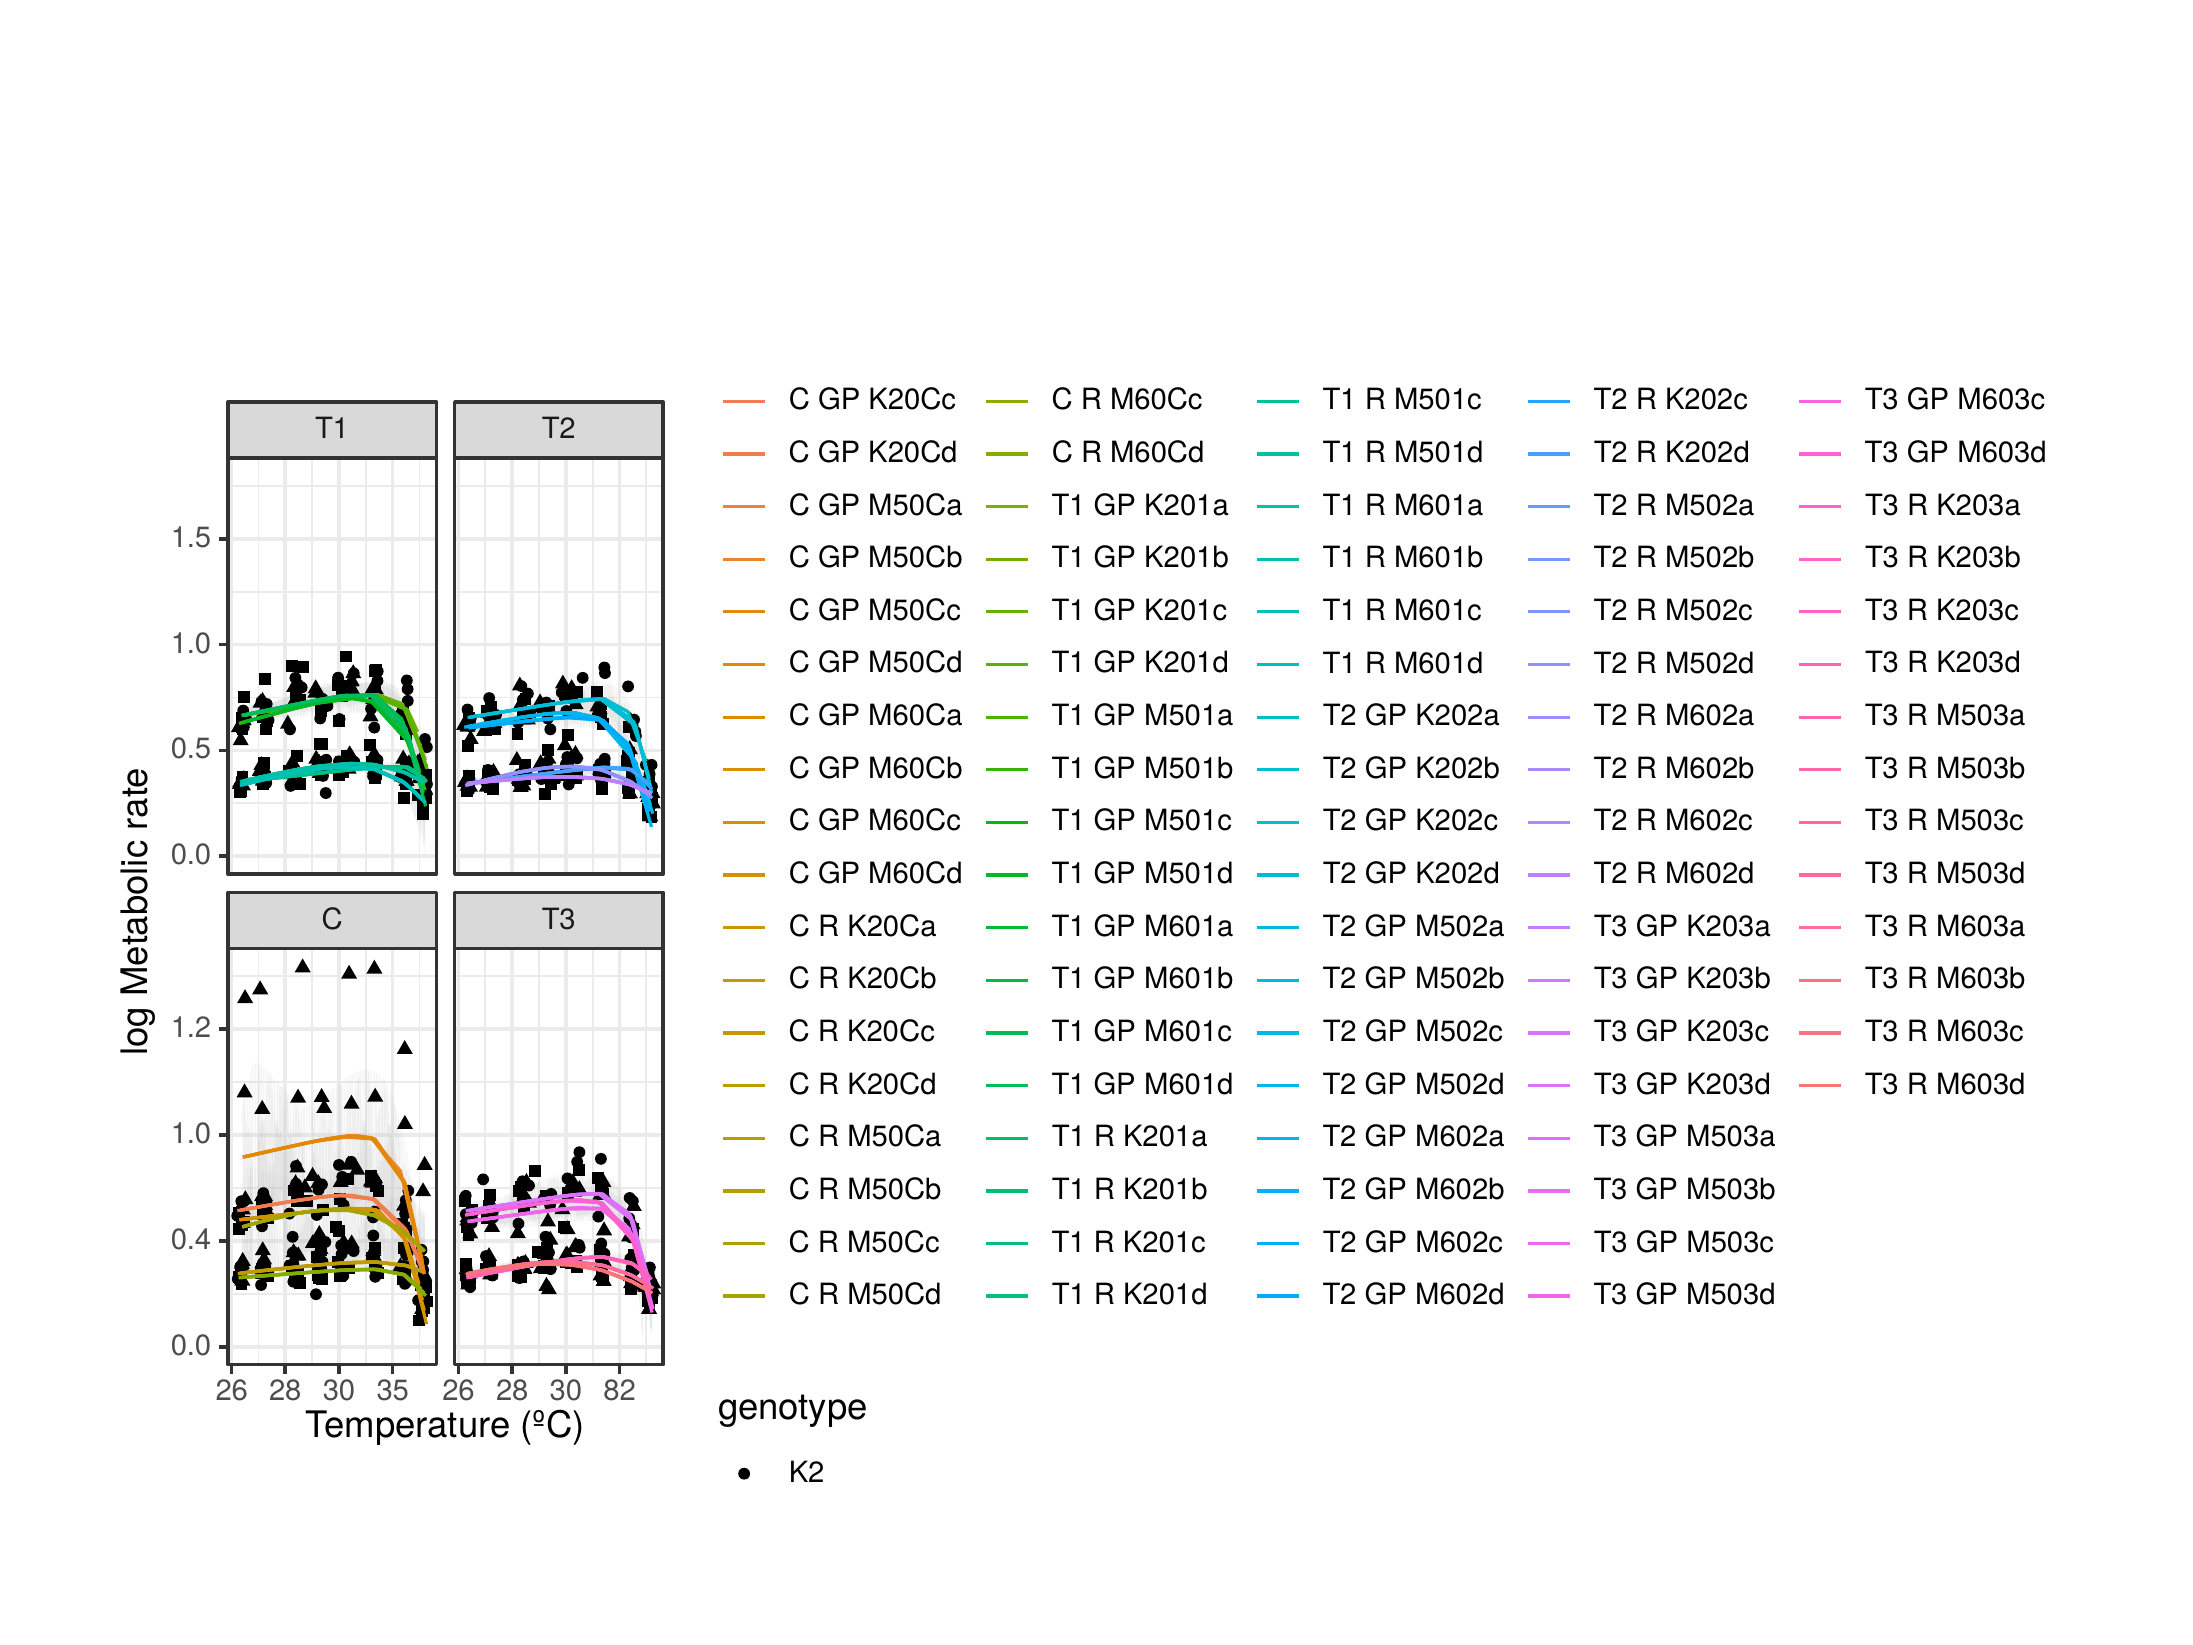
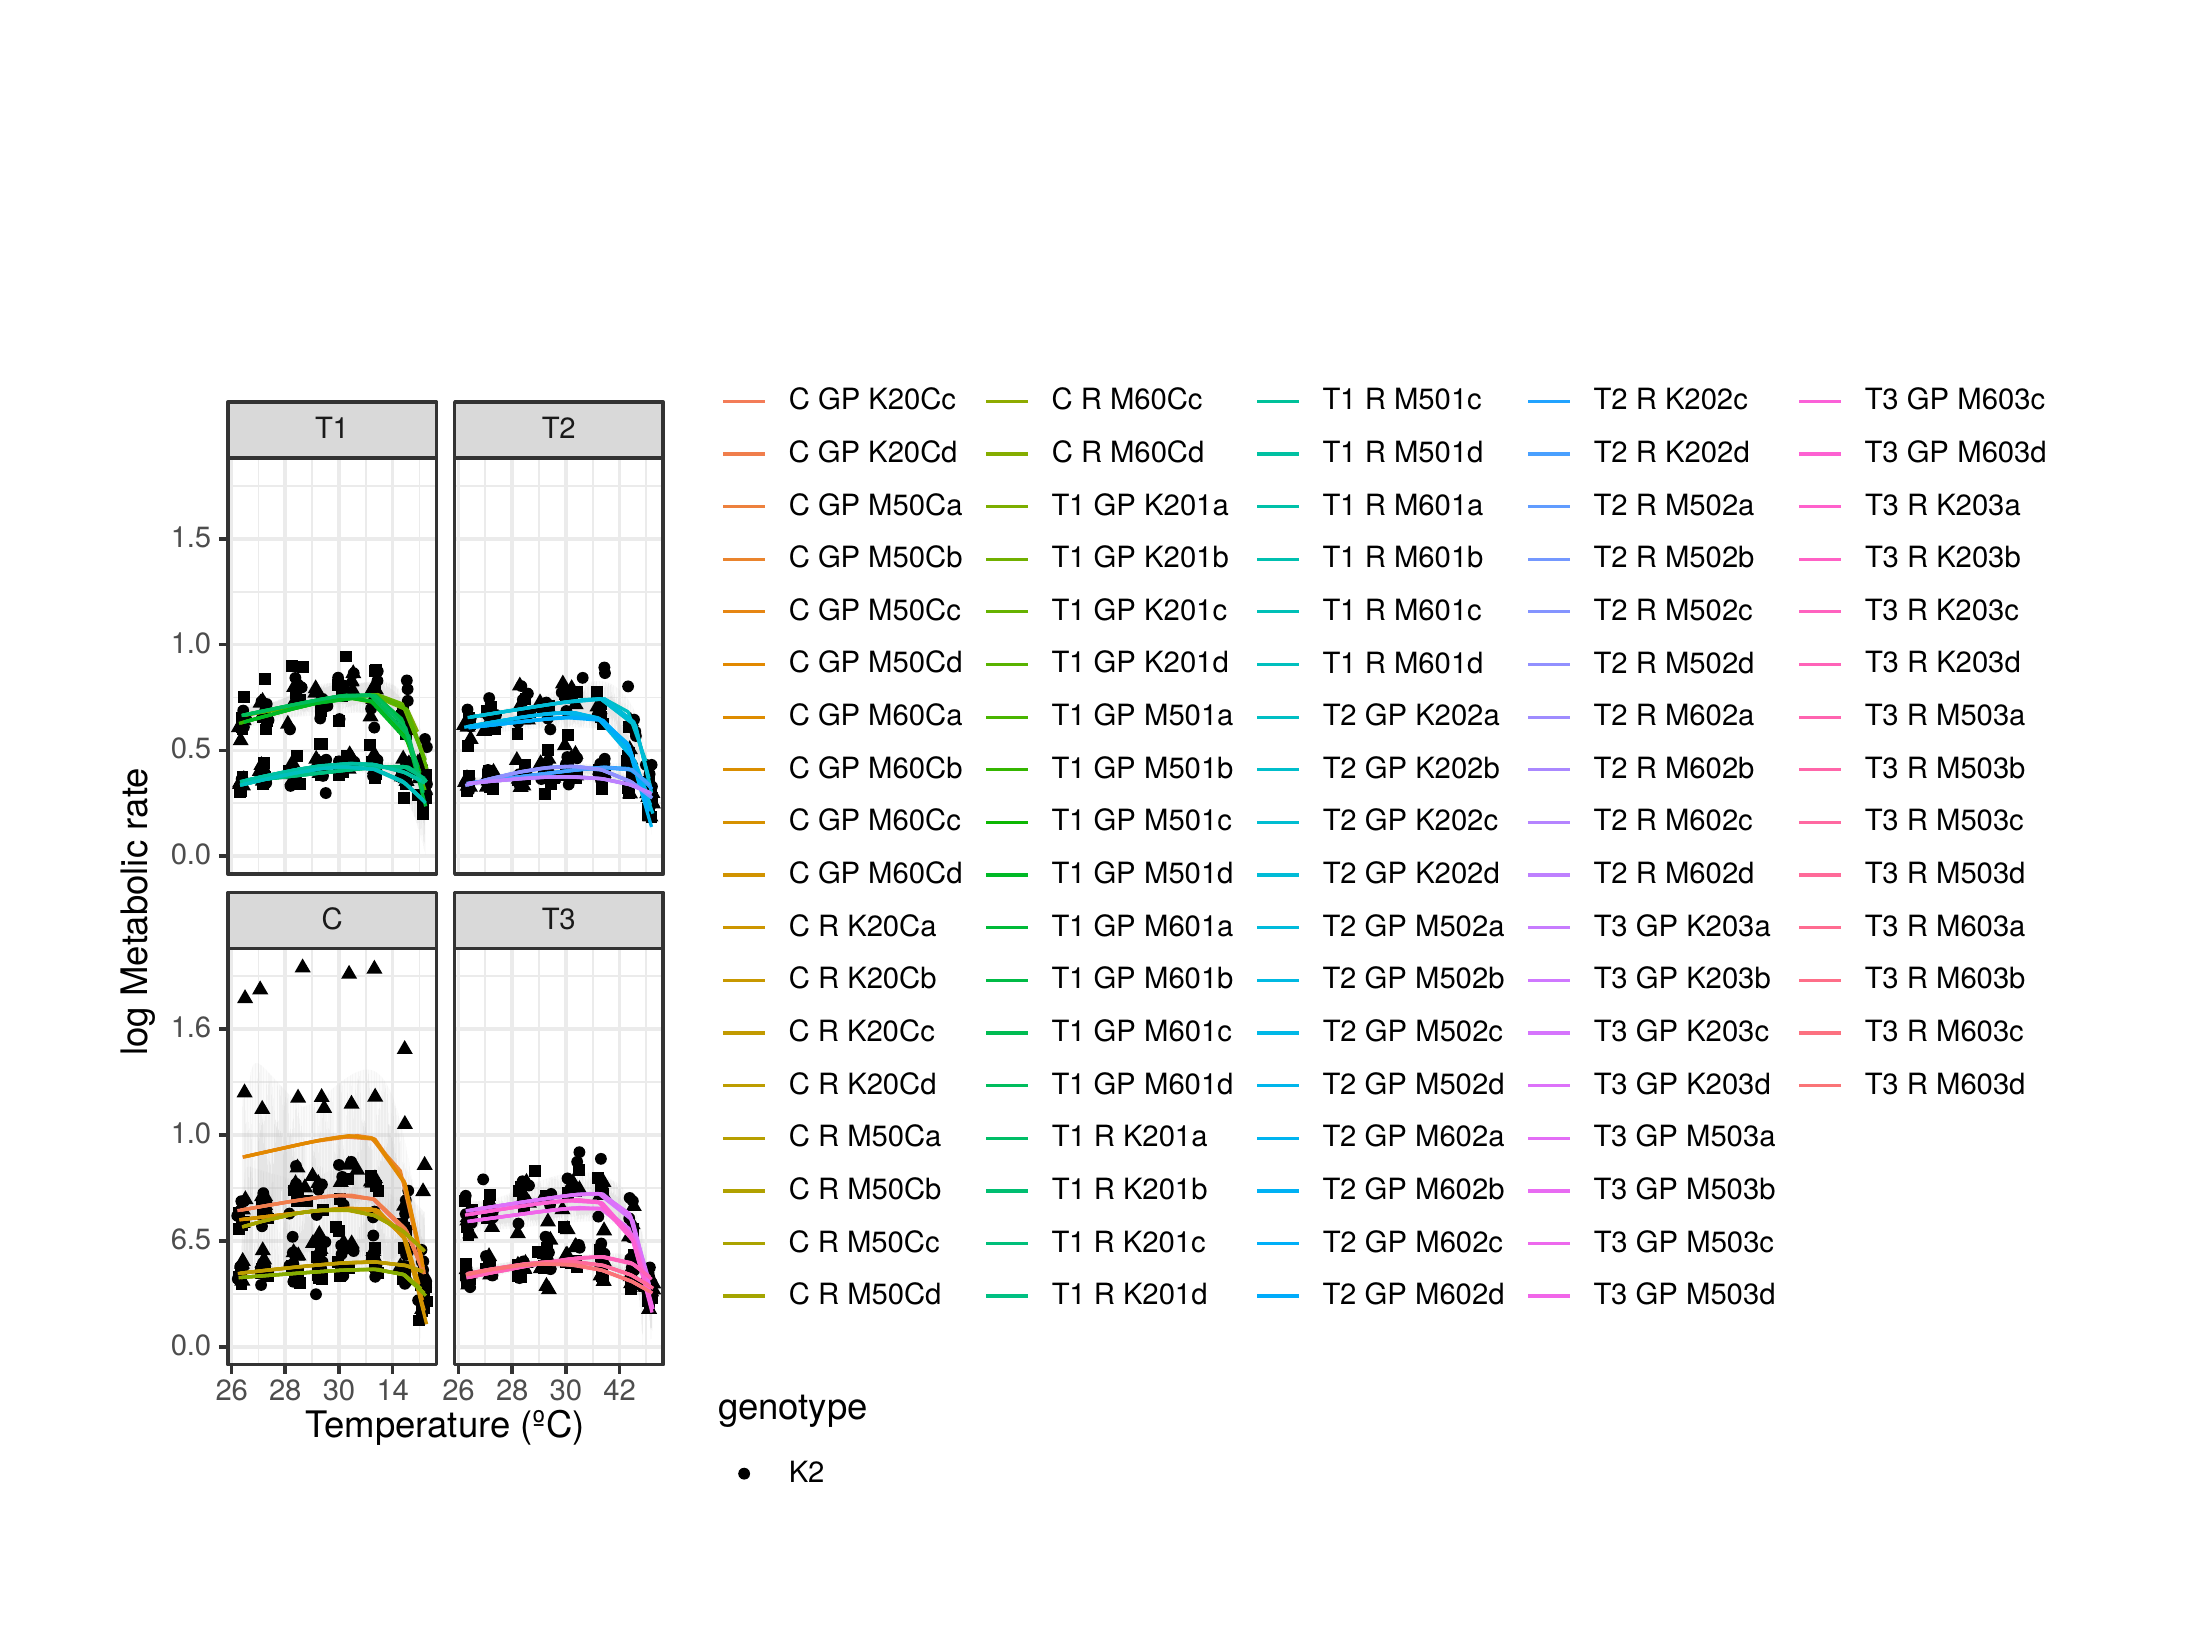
1.2: 1.2 -> 1.6 (191, 1028)
0.4: 0.4 -> 6.5 (191, 1240)
35: 35 -> 14 (393, 1390)
82: 82 -> 42 (620, 1390)
